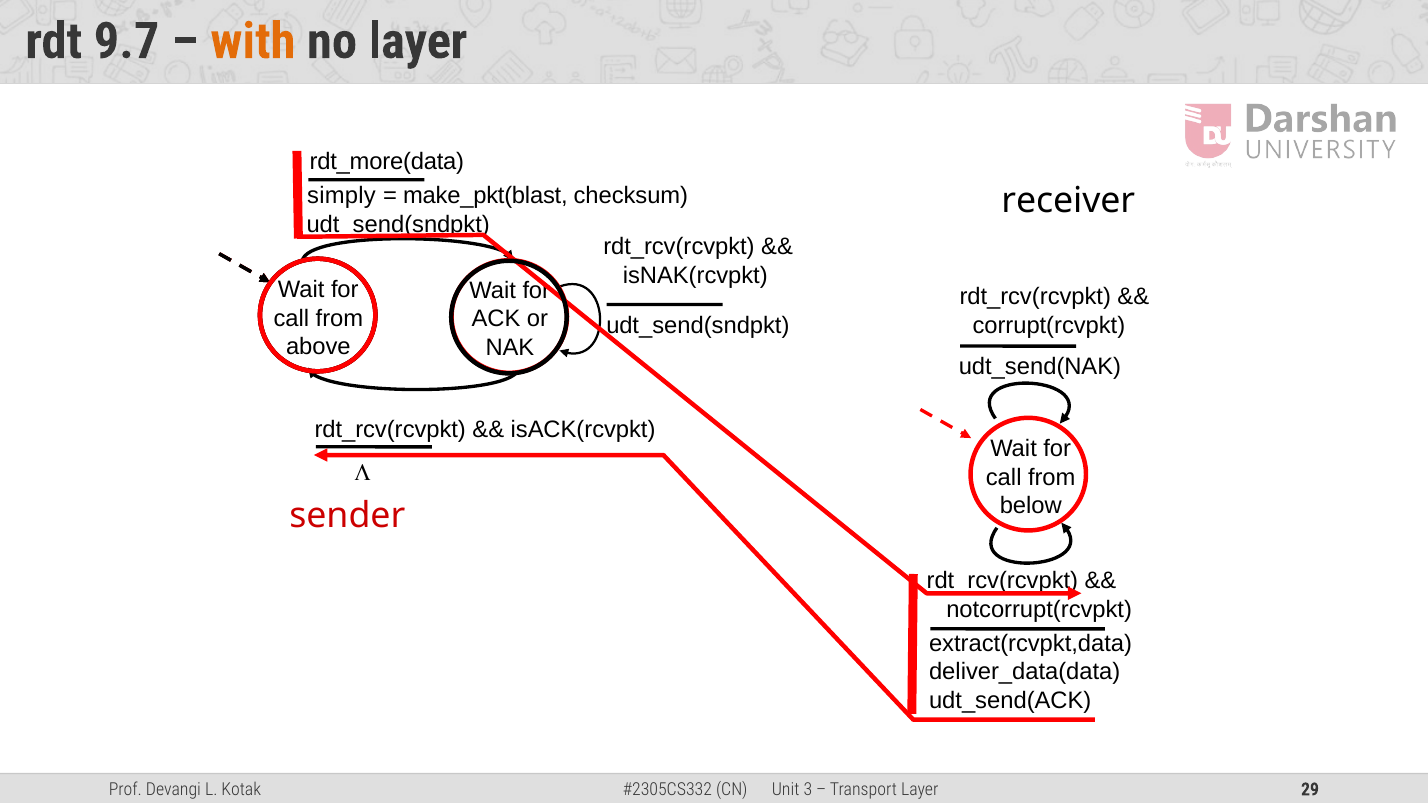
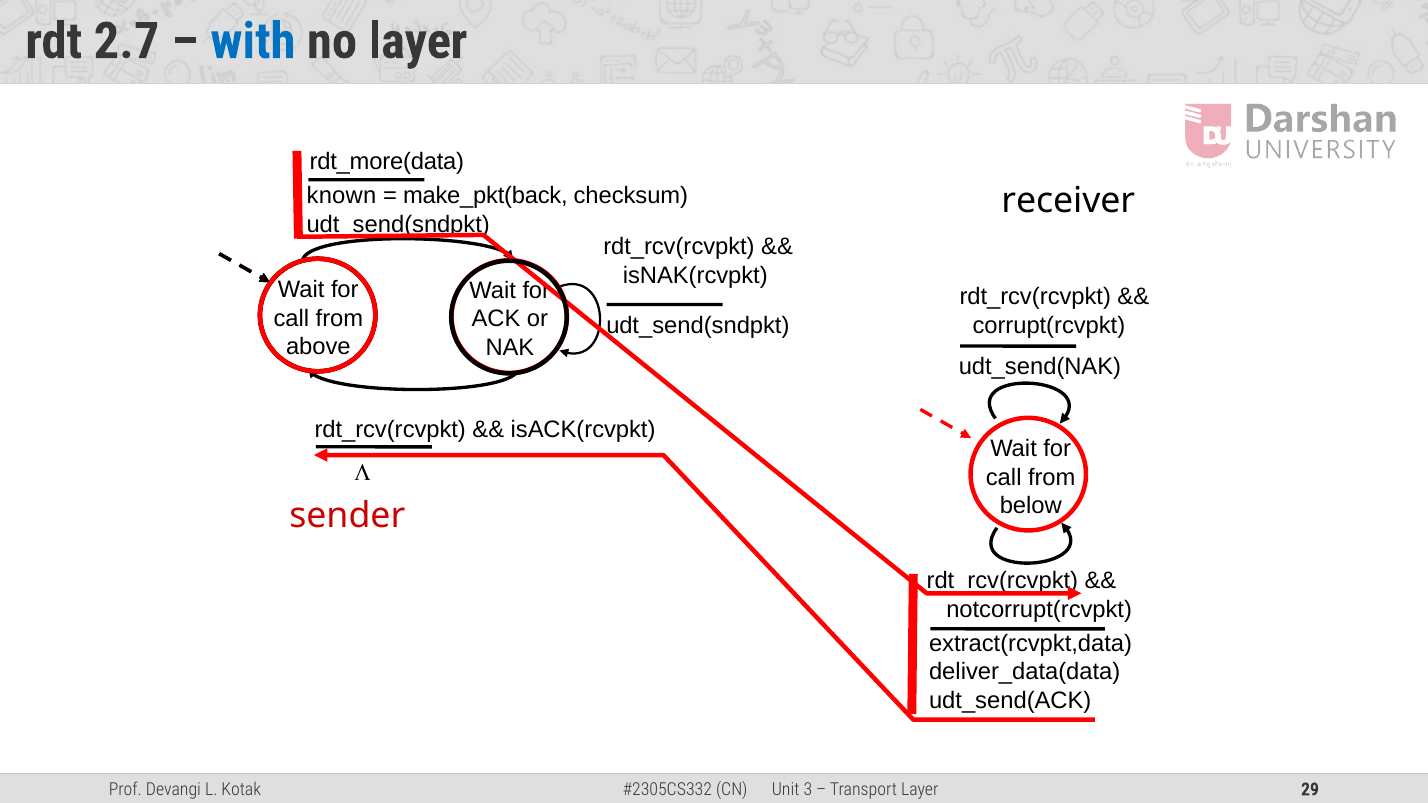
9.7: 9.7 -> 2.7 (127, 41)
with colour: orange -> blue (253, 41)
simply: simply -> known (341, 196)
make_pkt(blast: make_pkt(blast -> make_pkt(back (485, 196)
